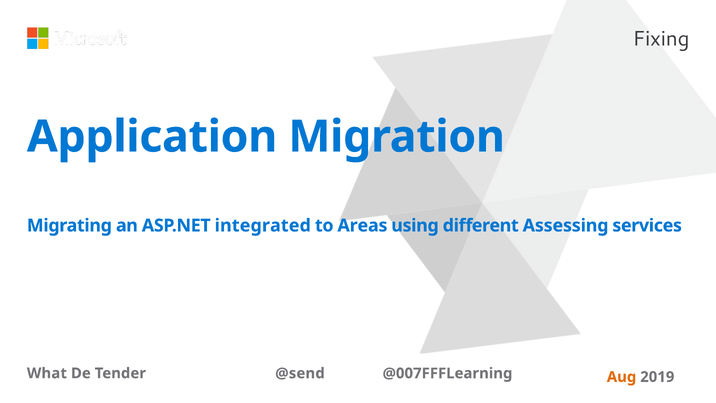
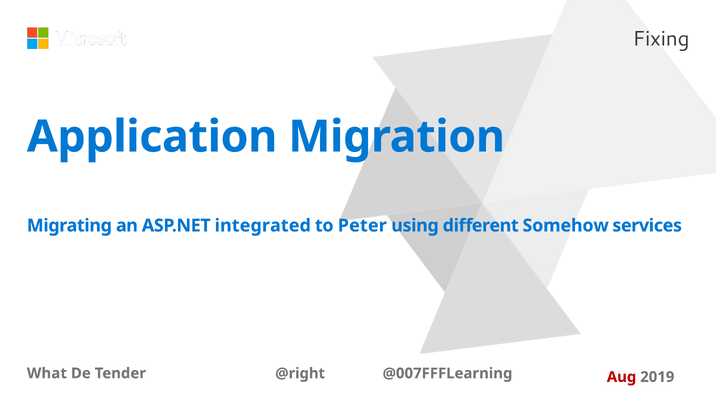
Areas: Areas -> Peter (362, 225)
Assessing: Assessing -> Somehow (566, 225)
@send: @send -> @right (300, 373)
Aug colour: orange -> red (622, 377)
